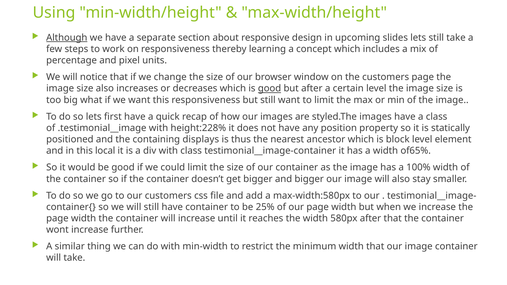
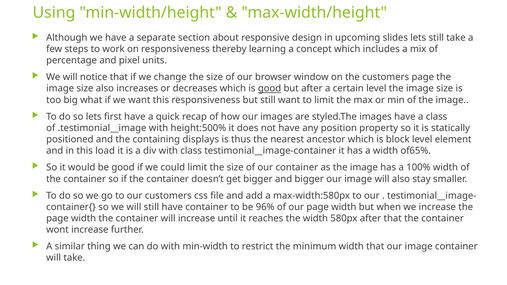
Although underline: present -> none (67, 38)
height:228%: height:228% -> height:500% (198, 128)
local: local -> load (105, 151)
25%: 25% -> 96% (265, 207)
